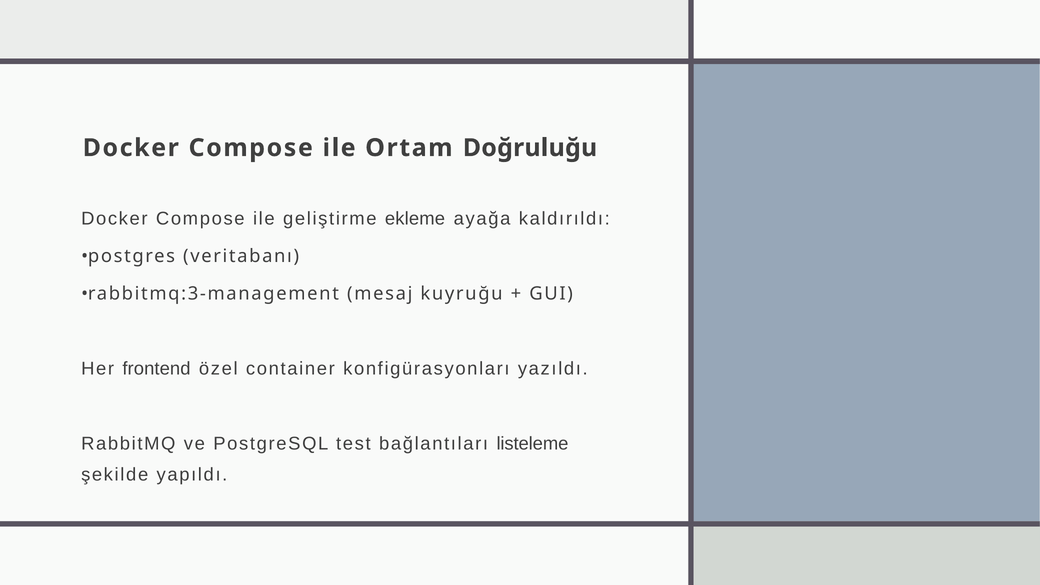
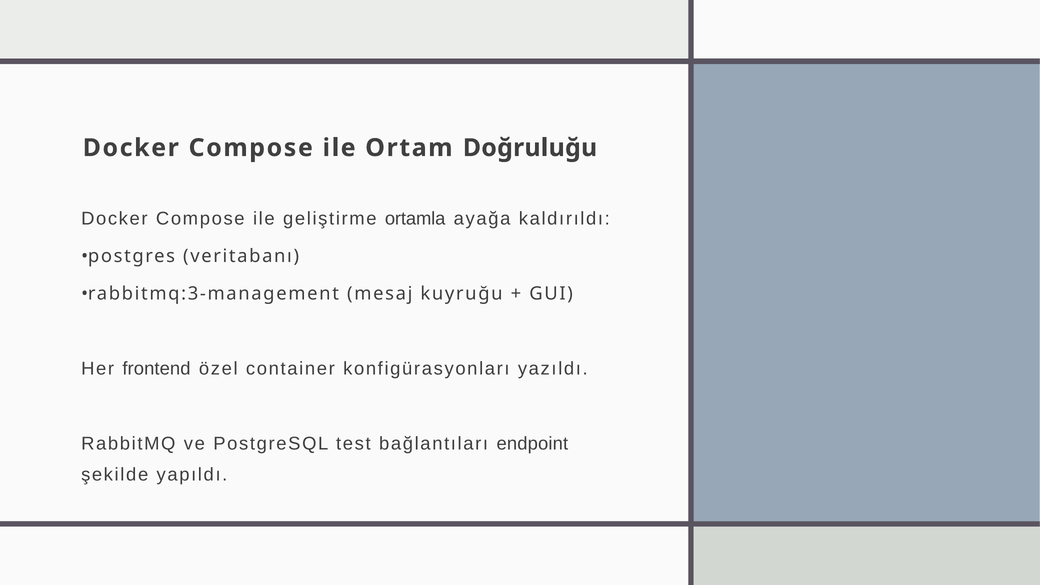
ekleme: ekleme -> ortamla (415, 219)
listeleme: listeleme -> endpoint (532, 444)
